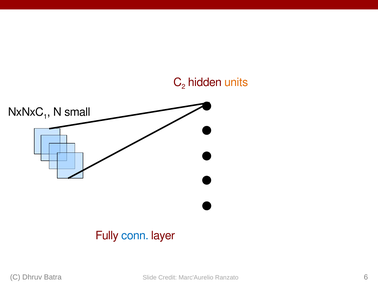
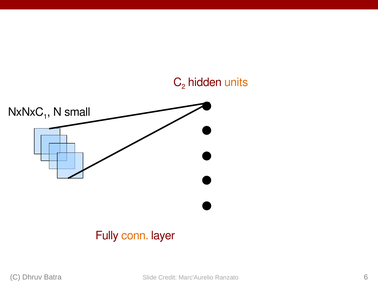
conn colour: blue -> orange (135, 236)
